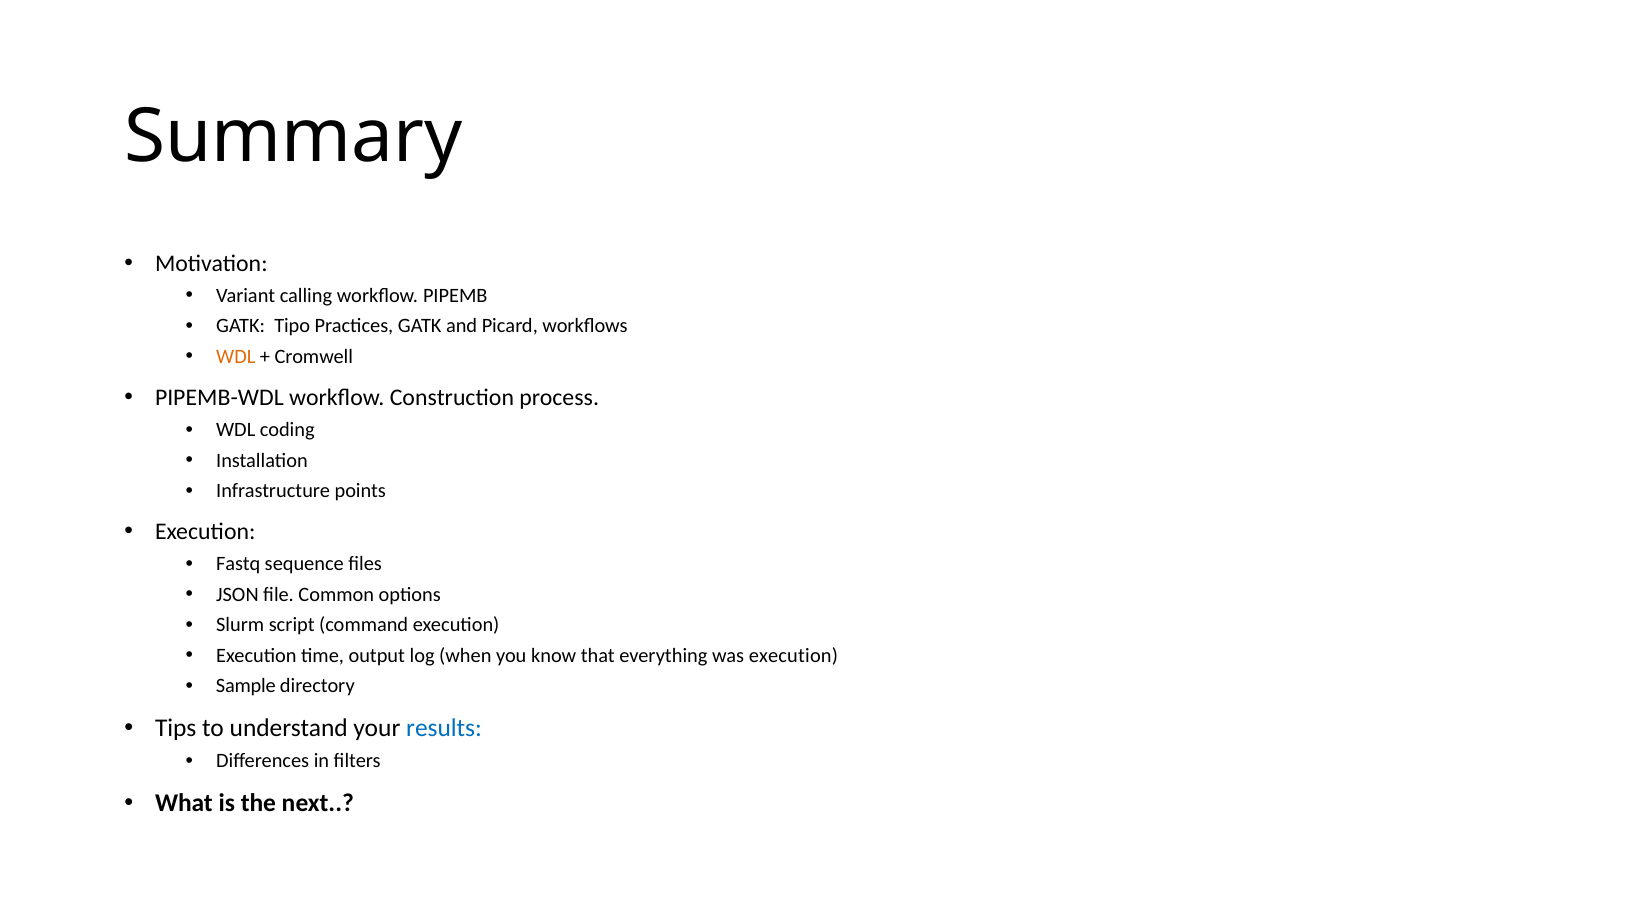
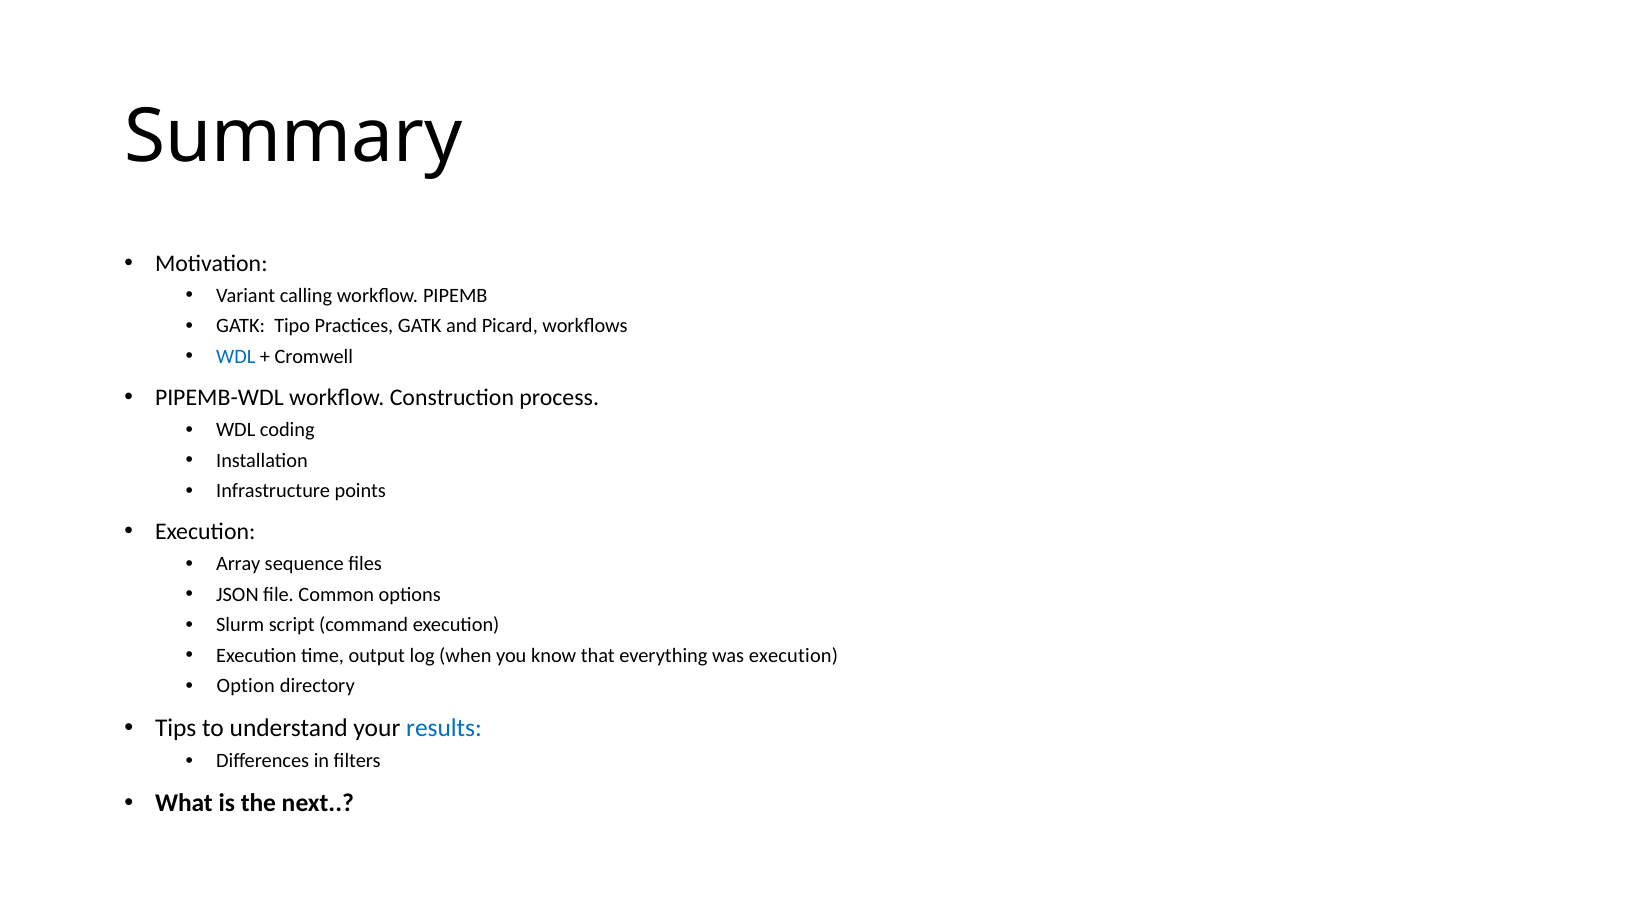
WDL colour: orange -> blue (236, 357)
Fastq: Fastq -> Array (238, 564)
Sample: Sample -> Option (246, 686)
